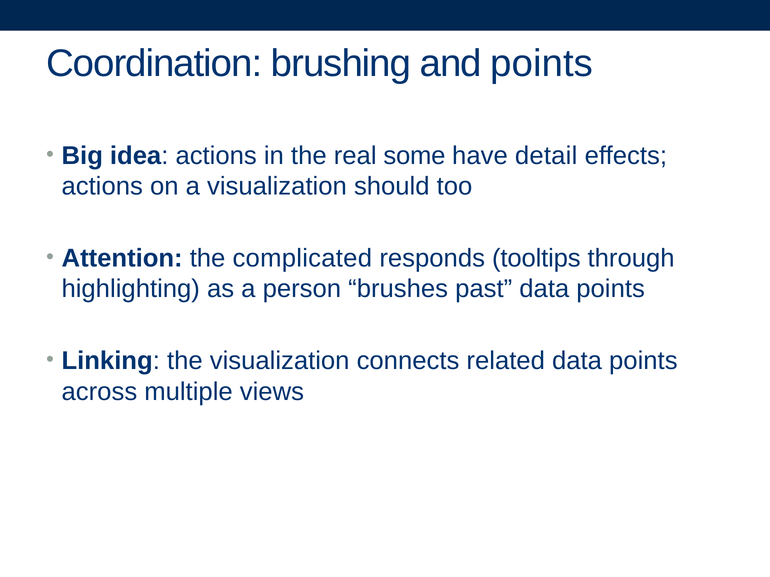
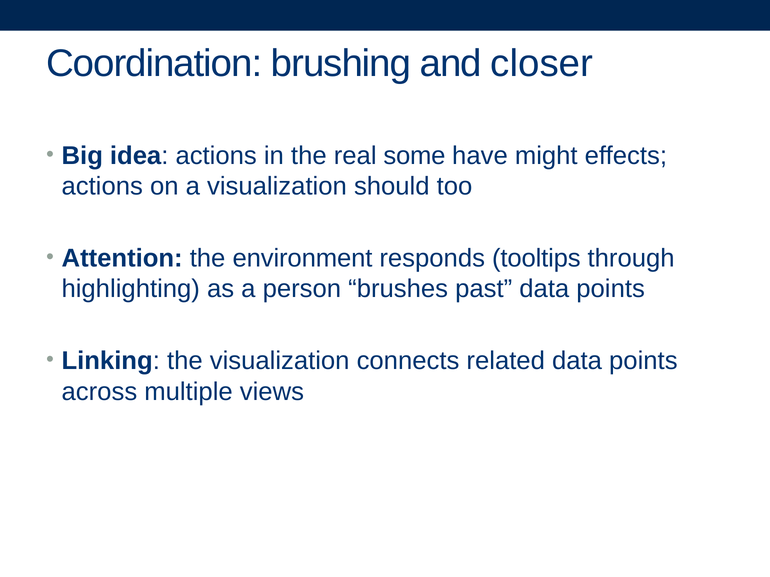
and points: points -> closer (542, 64)
detail: detail -> might (546, 156)
complicated: complicated -> environment (302, 258)
